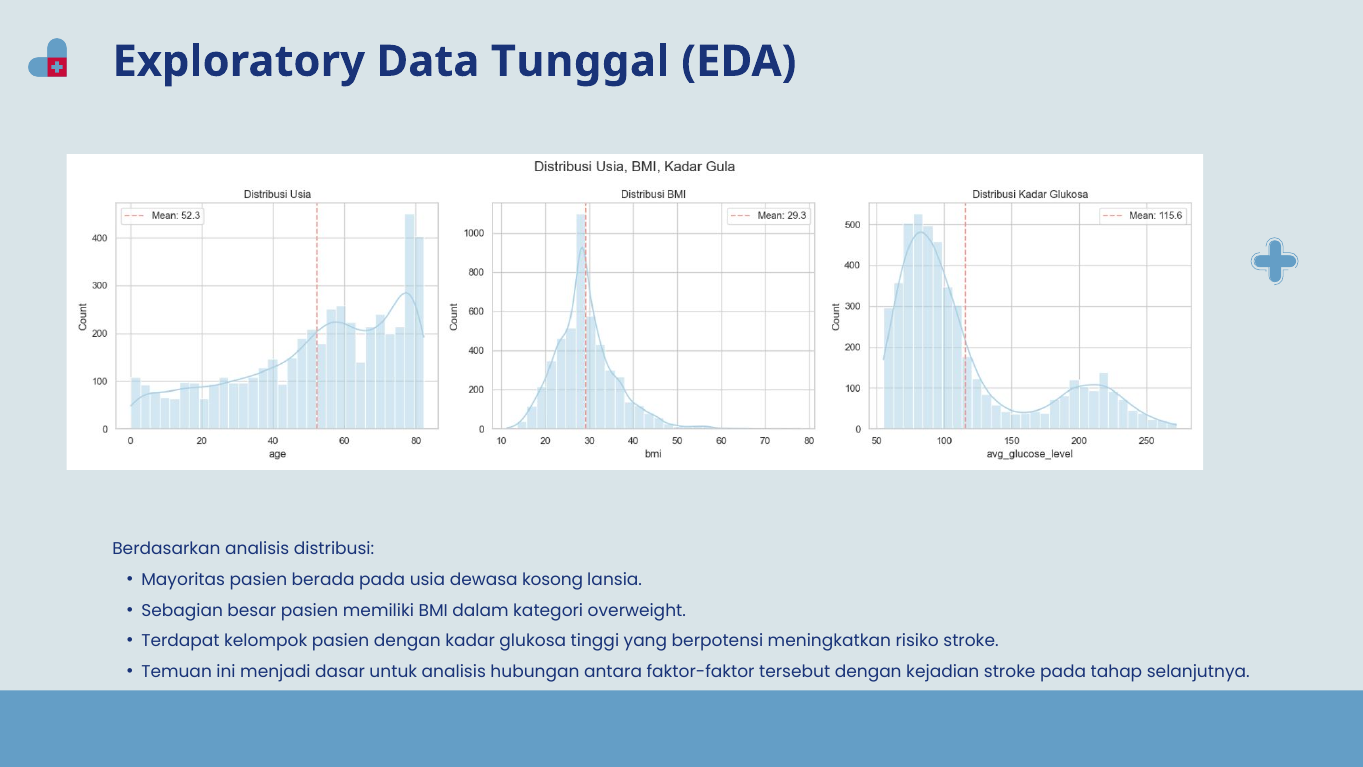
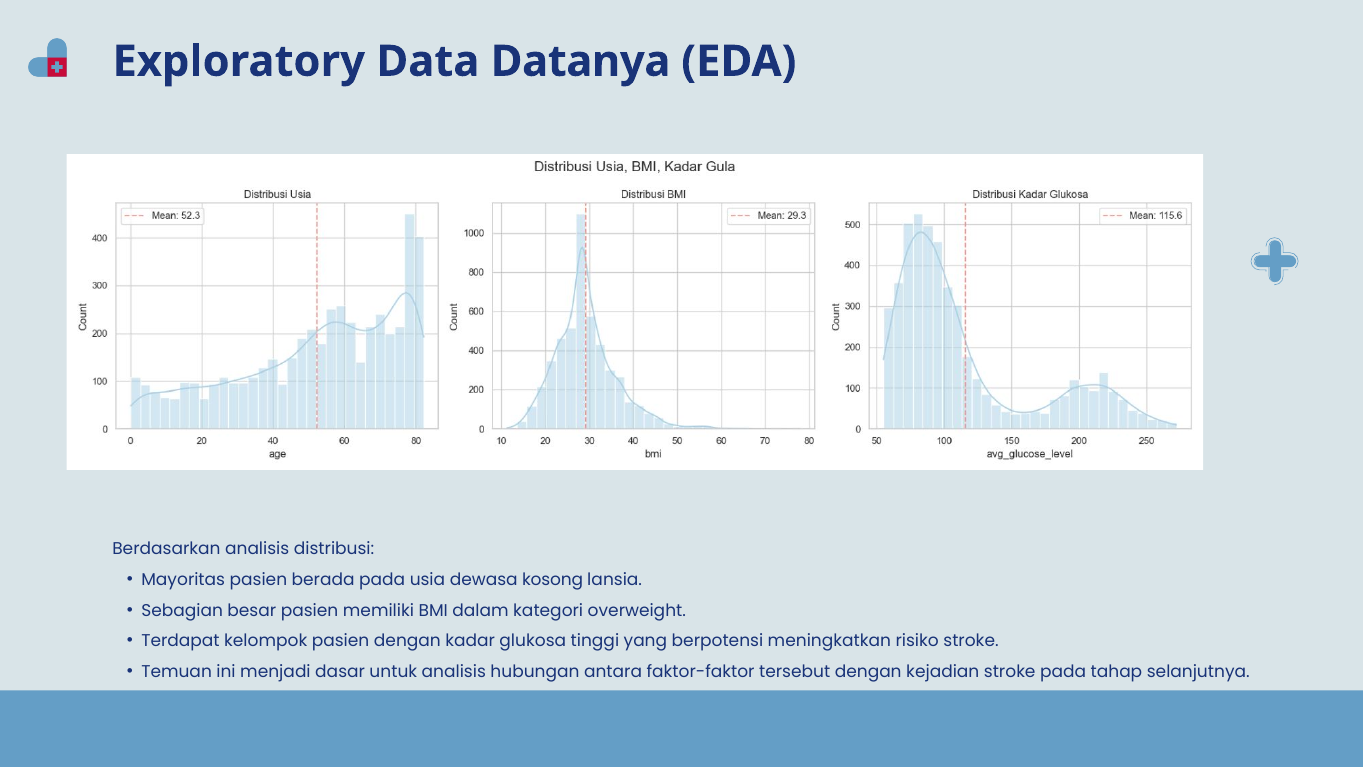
Tunggal: Tunggal -> Datanya (581, 61)
